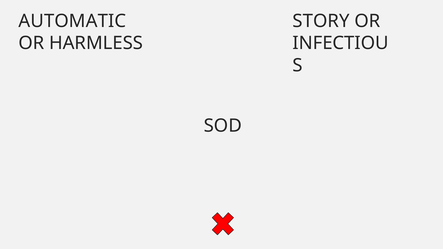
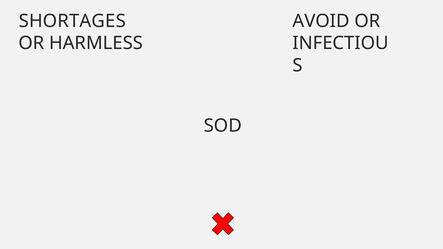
AUTOMATIC: AUTOMATIC -> SHORTAGES (72, 21)
STORY: STORY -> AVOID (321, 21)
